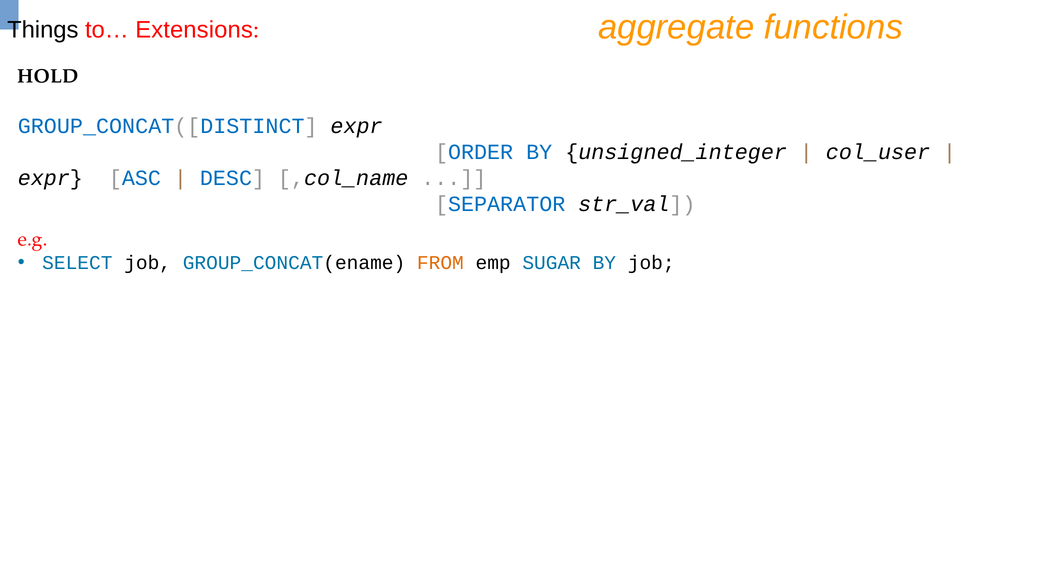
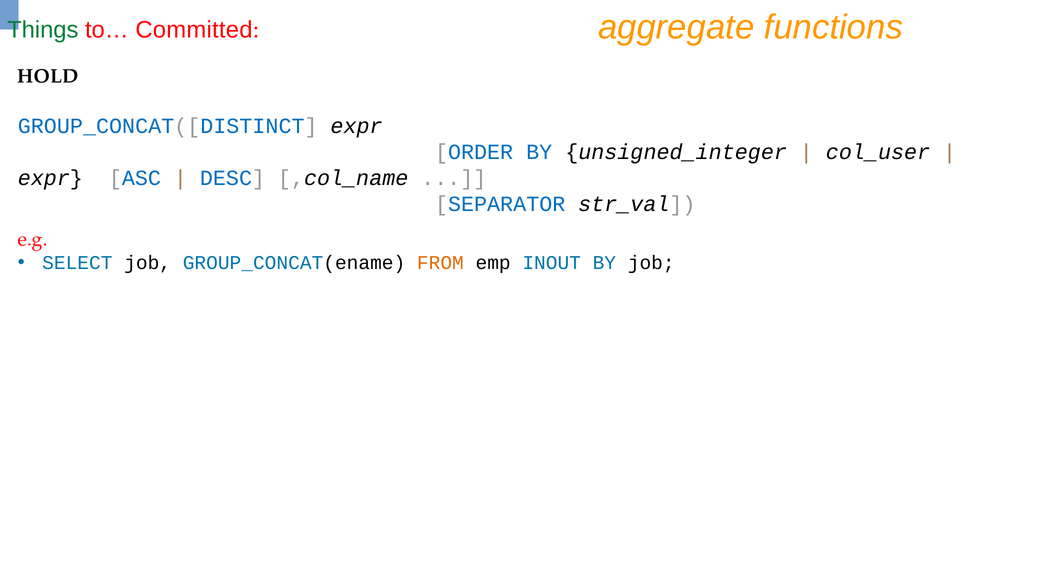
Things colour: black -> green (43, 30)
Extensions: Extensions -> Committed (194, 30)
SUGAR: SUGAR -> INOUT (552, 262)
